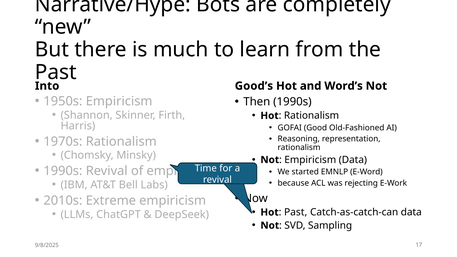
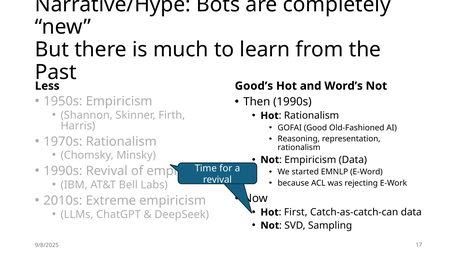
Into: Into -> Less (47, 86)
Past: Past -> First (296, 212)
